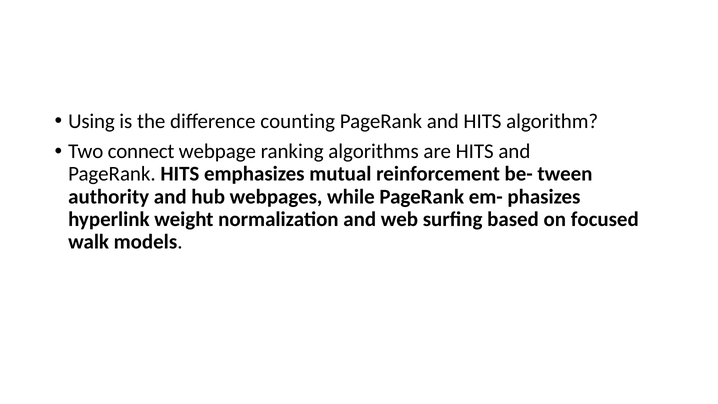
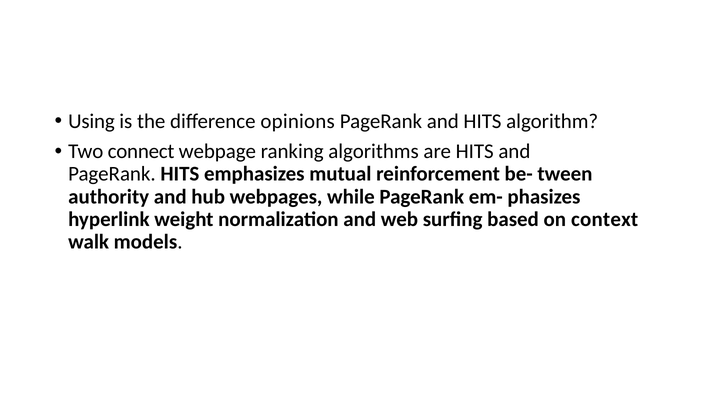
counting: counting -> opinions (298, 121)
focused: focused -> context (605, 219)
